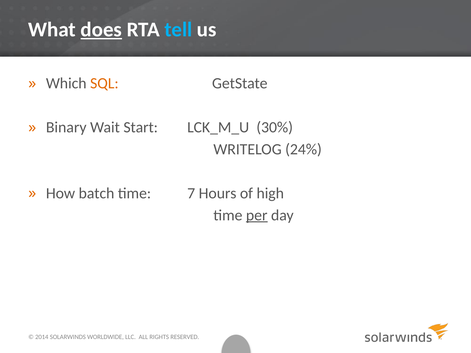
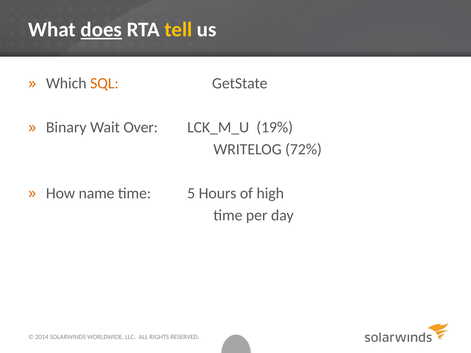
tell colour: light blue -> yellow (178, 30)
Start: Start -> Over (141, 127)
30%: 30% -> 19% (275, 127)
24%: 24% -> 72% (304, 149)
batch: batch -> name (97, 193)
7: 7 -> 5 (191, 193)
per underline: present -> none (257, 215)
